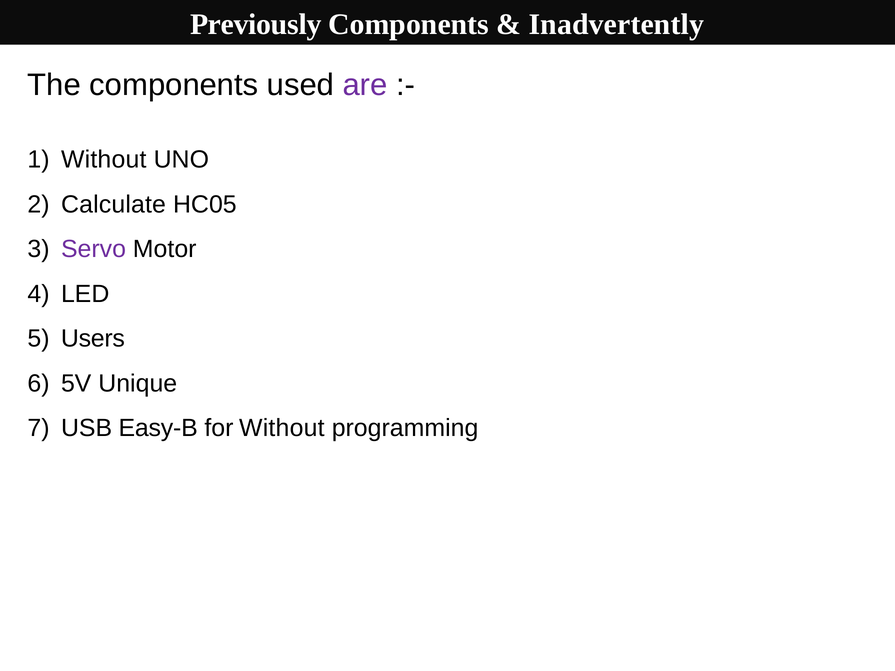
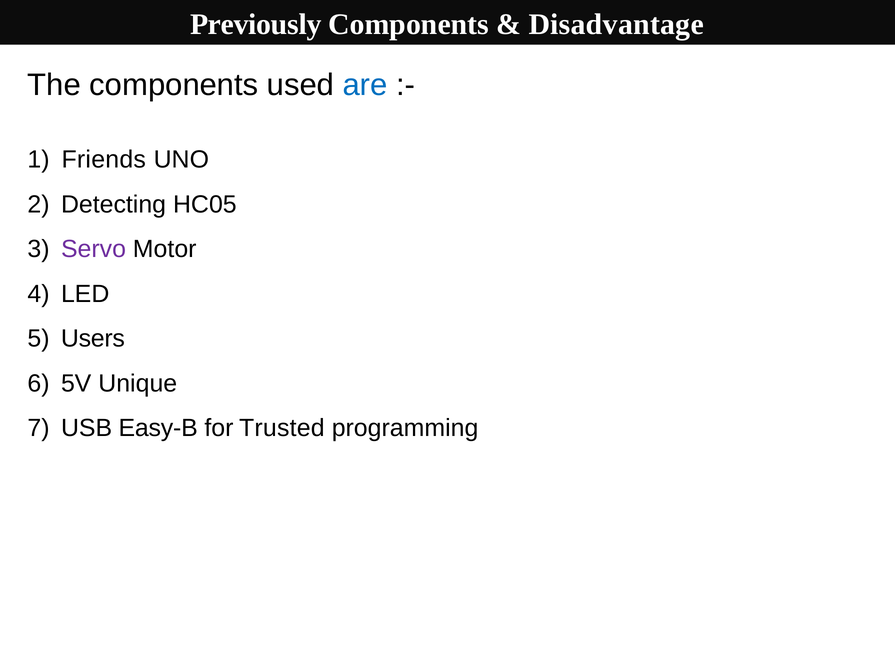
Inadvertently: Inadvertently -> Disadvantage (616, 24)
are colour: purple -> blue (365, 85)
Without: Without -> Friends (104, 160)
Calculate: Calculate -> Detecting (114, 204)
for Without: Without -> Trusted (282, 428)
